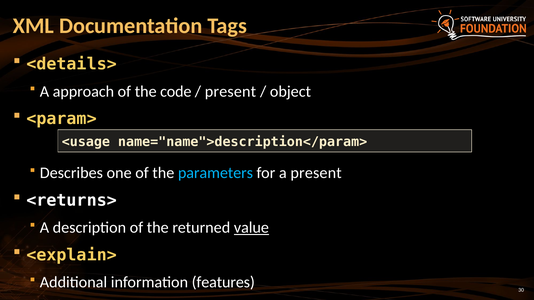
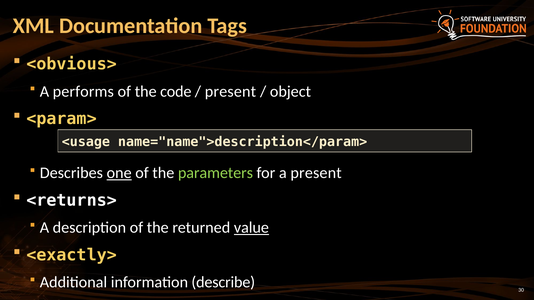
<details>: <details> -> <obvious> (72, 64)
approach: approach -> performs (83, 91)
one underline: none -> present (119, 173)
parameters colour: light blue -> light green (215, 173)
<explain>: <explain> -> <exactly> (72, 255)
features: features -> describe (223, 283)
